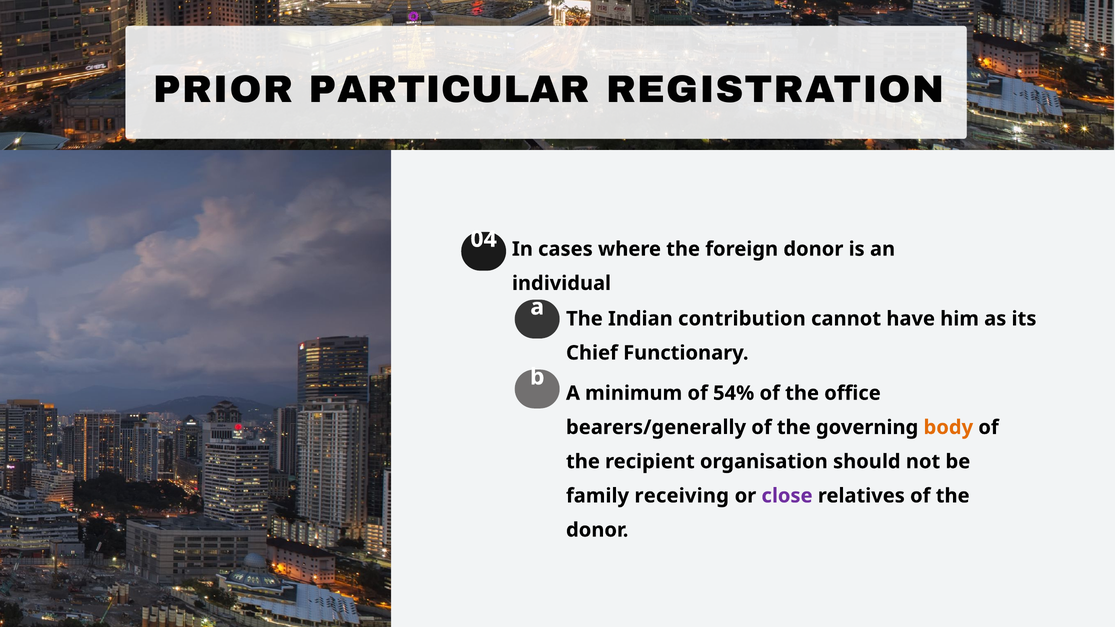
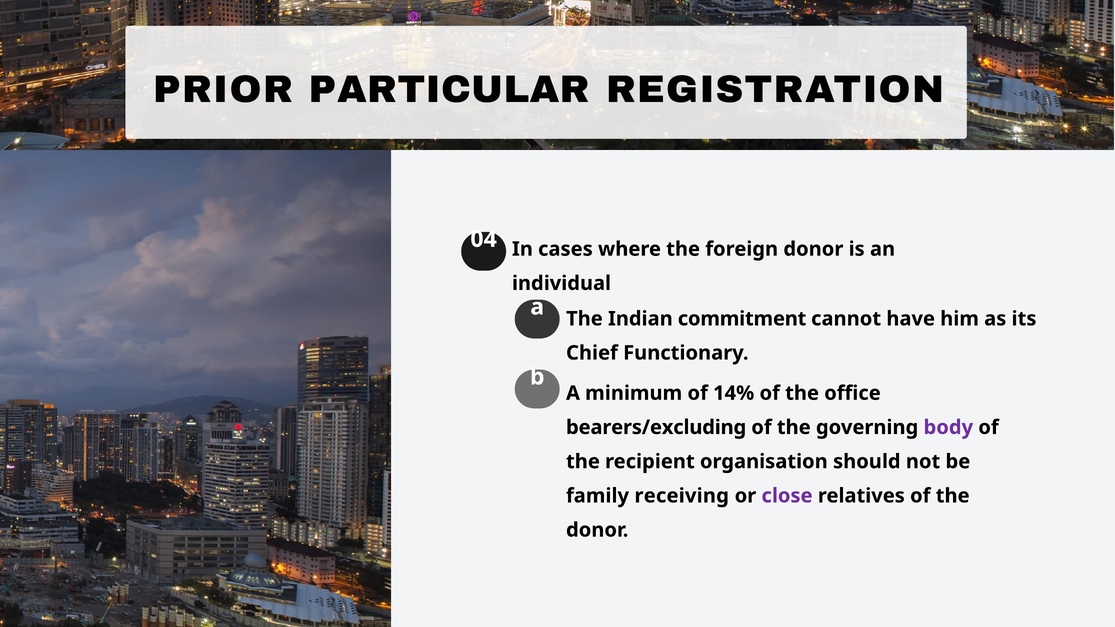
contribution: contribution -> commitment (742, 319)
54%: 54% -> 14% (734, 393)
bearers/generally: bearers/generally -> bearers/excluding (656, 428)
body colour: orange -> purple (948, 428)
